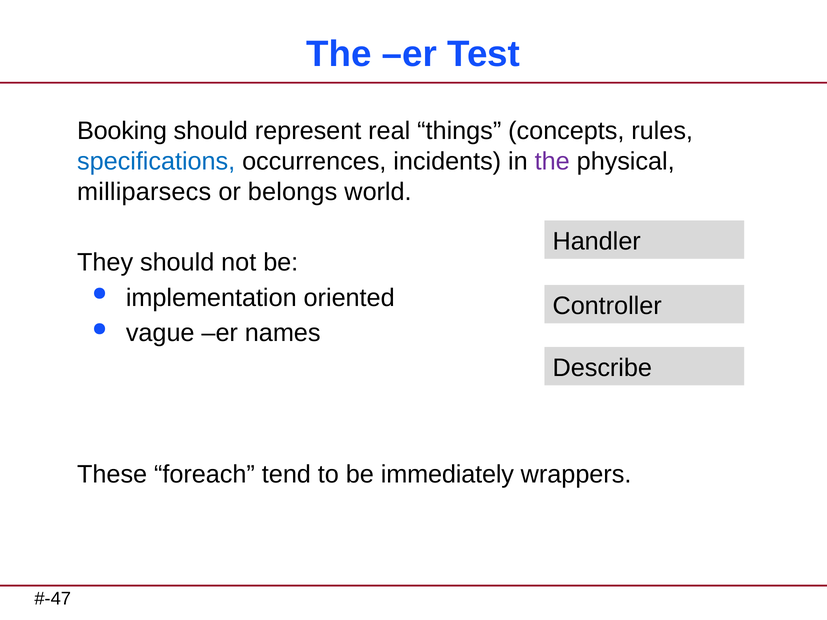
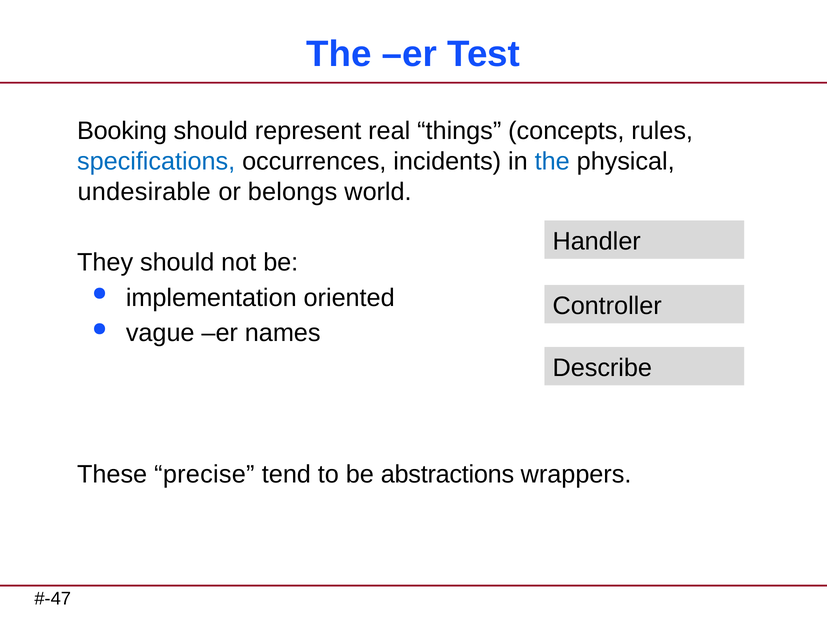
the colour: purple -> blue (552, 162)
milliparsecs: milliparsecs -> undesirable (144, 192)
foreach: foreach -> precise (204, 475)
immediately: immediately -> abstractions (447, 475)
